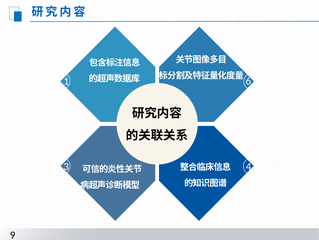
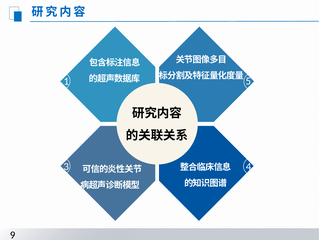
6: 6 -> 5 (248, 81)
